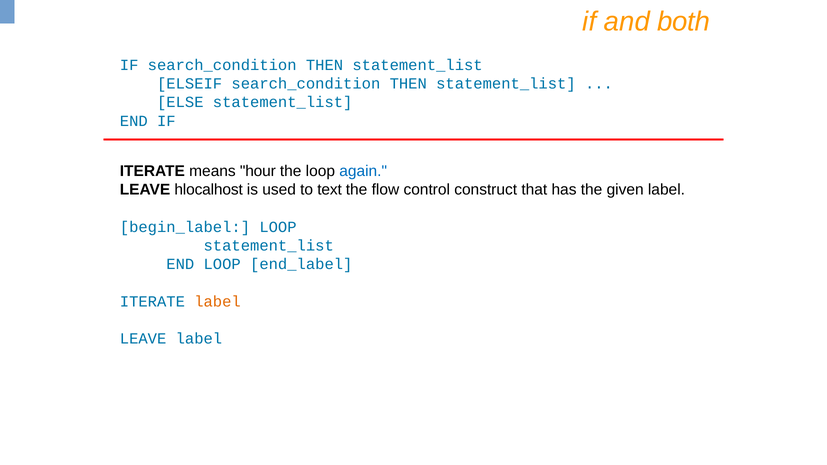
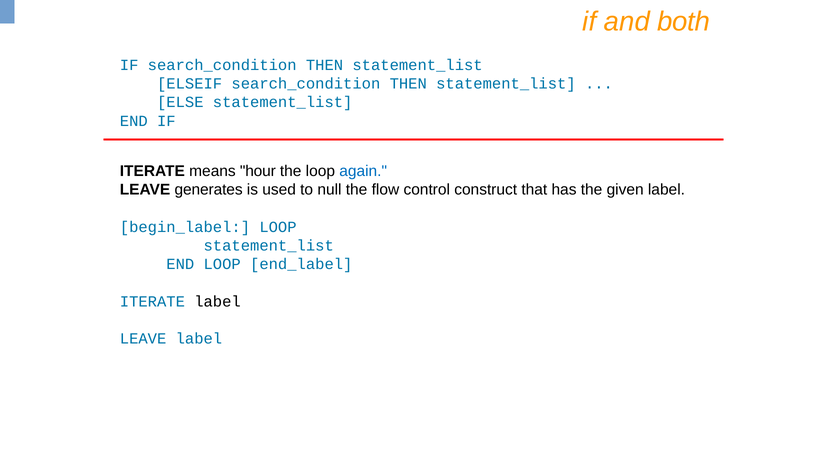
hlocalhost: hlocalhost -> generates (209, 190)
text: text -> null (329, 190)
label colour: orange -> black (218, 302)
